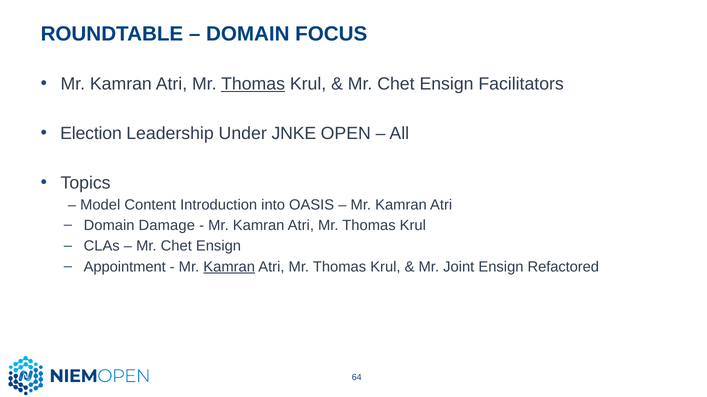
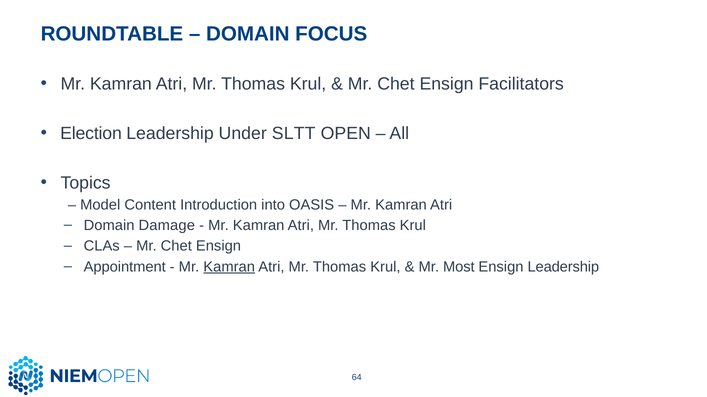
Thomas underline: present -> none (253, 84)
JNKE: JNKE -> SLTT (294, 134)
Joint: Joint -> Most (459, 267)
Ensign Refactored: Refactored -> Leadership (563, 267)
